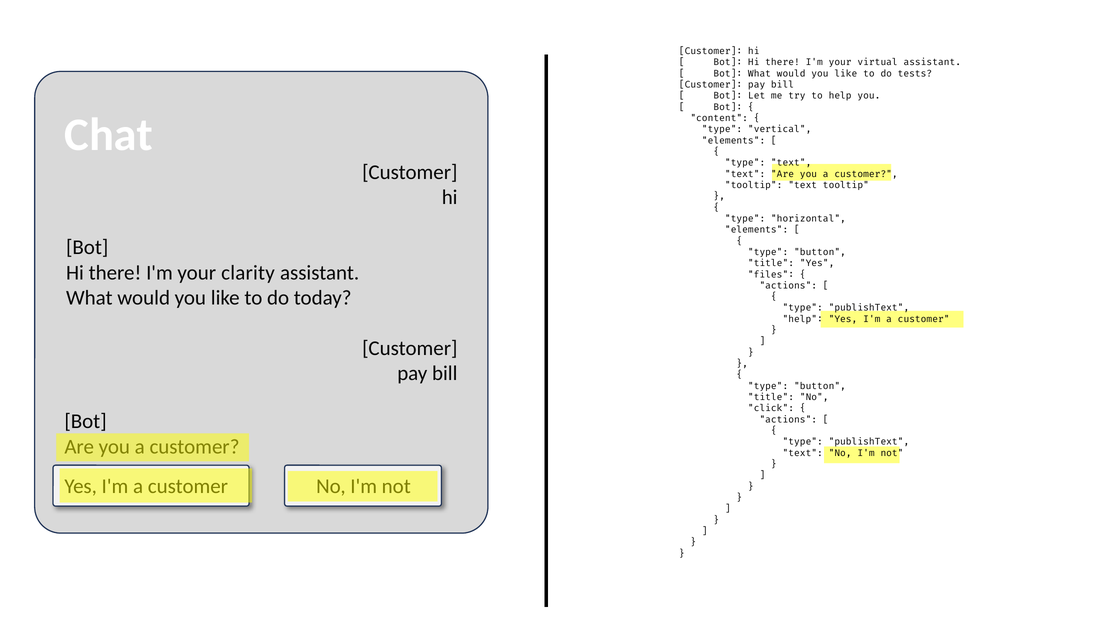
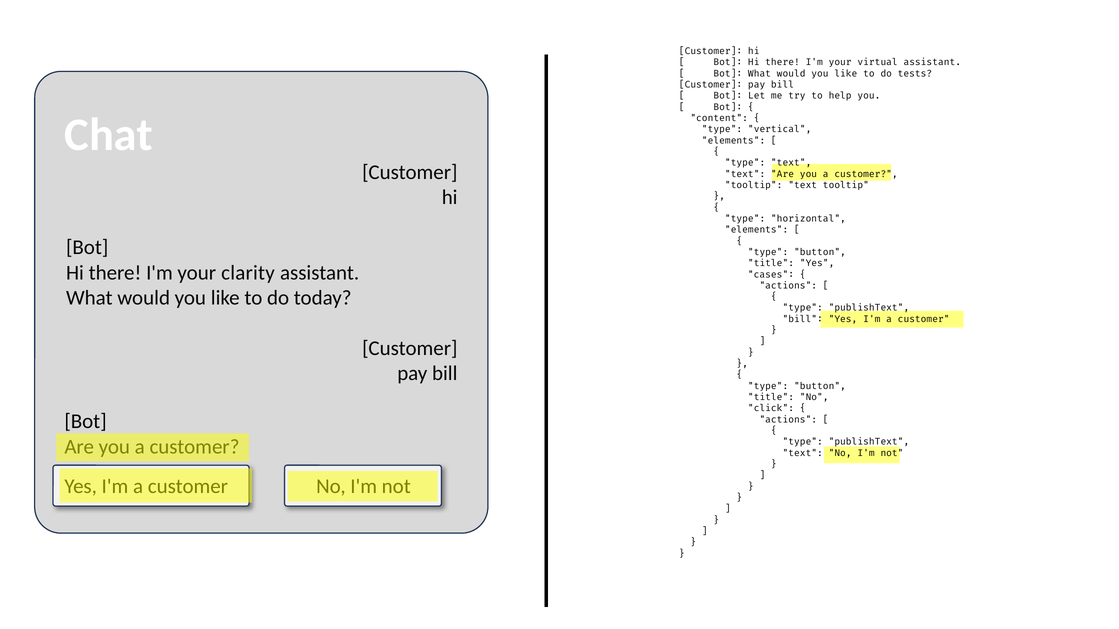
files: files -> cases (771, 275)
help: help -> bill (803, 319)
